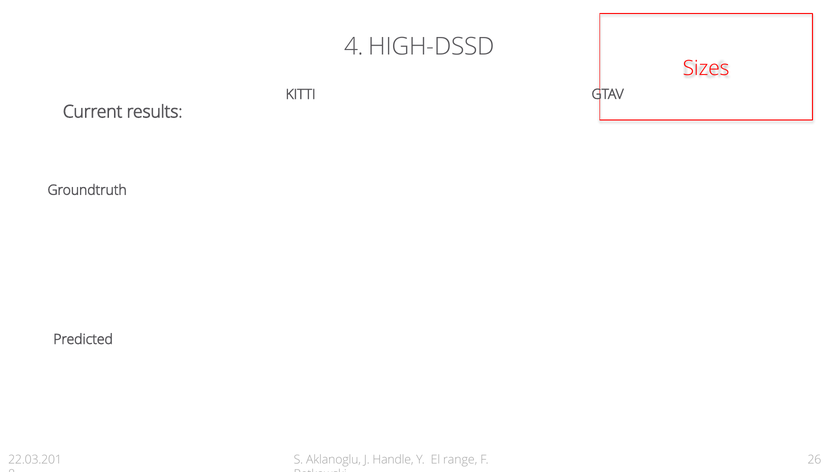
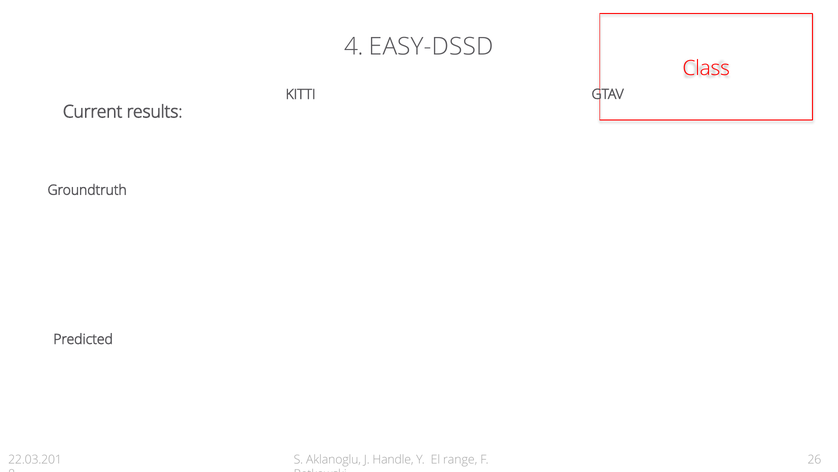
HIGH-DSSD: HIGH-DSSD -> EASY-DSSD (431, 47)
Sizes: Sizes -> Class (706, 68)
